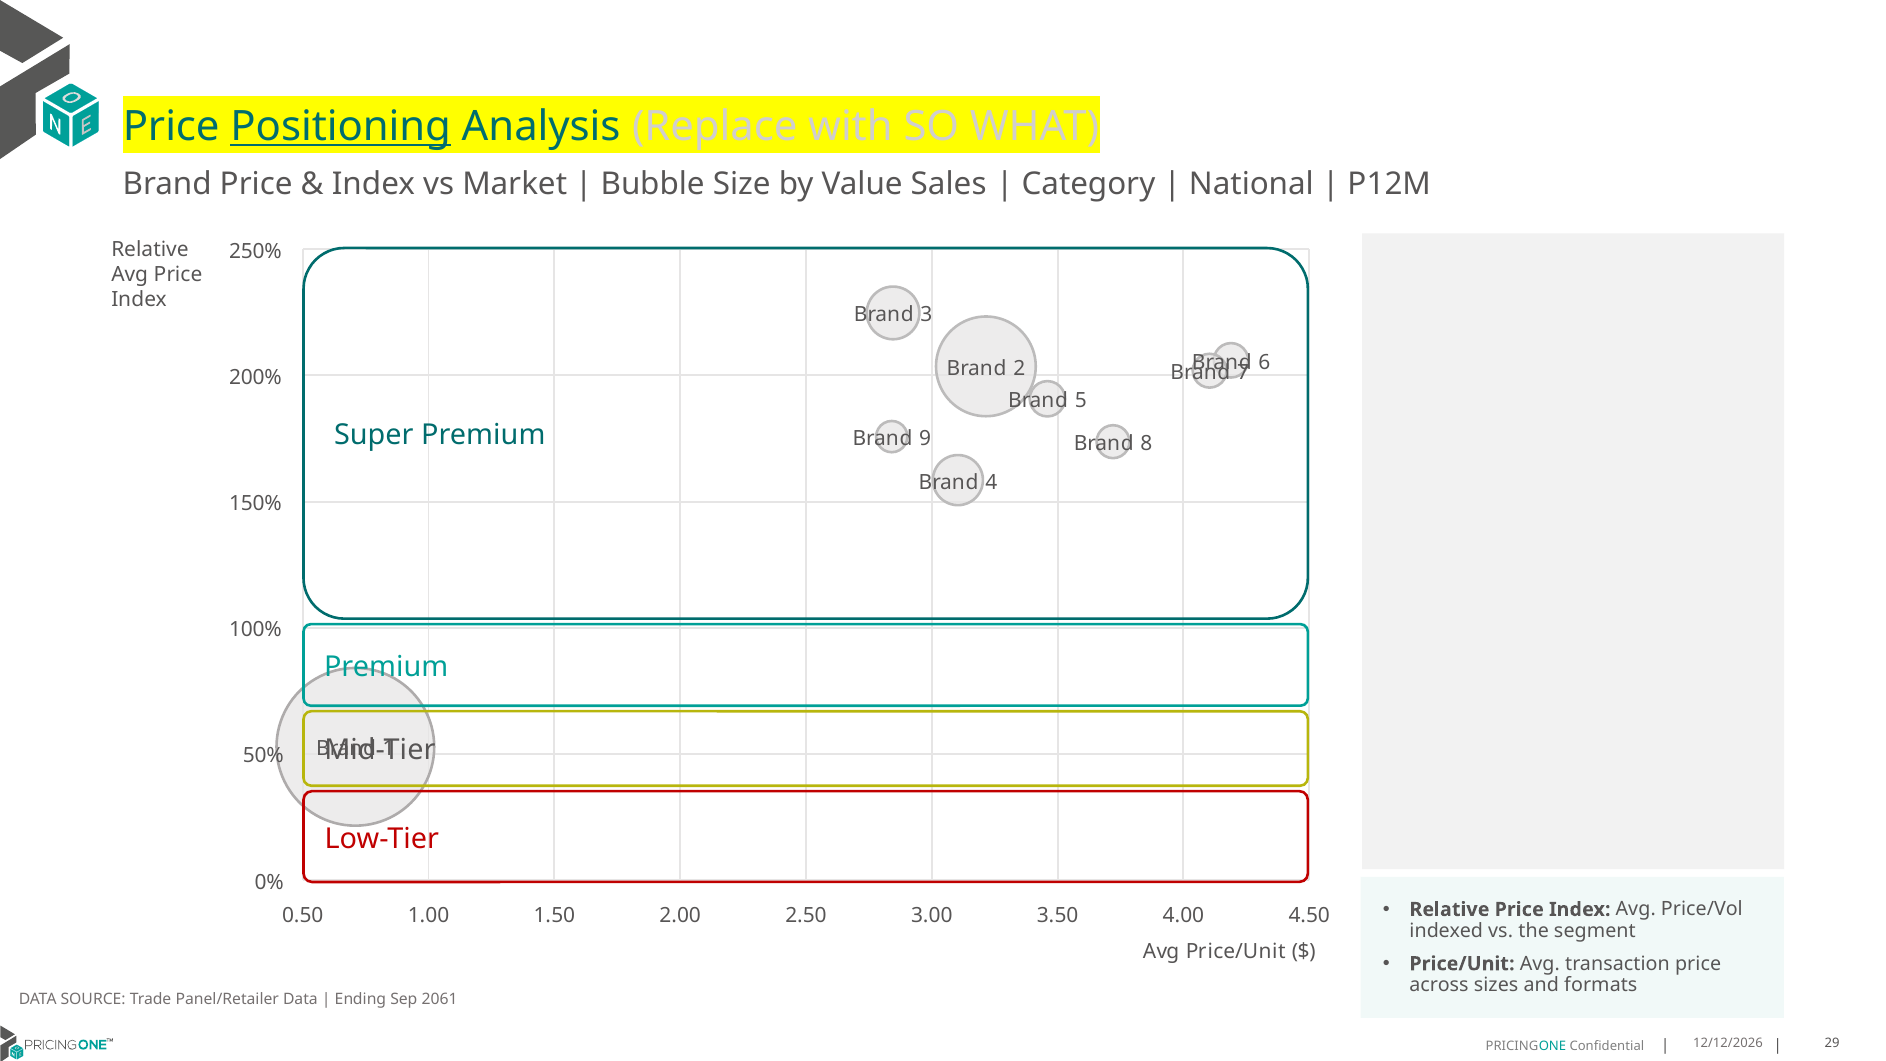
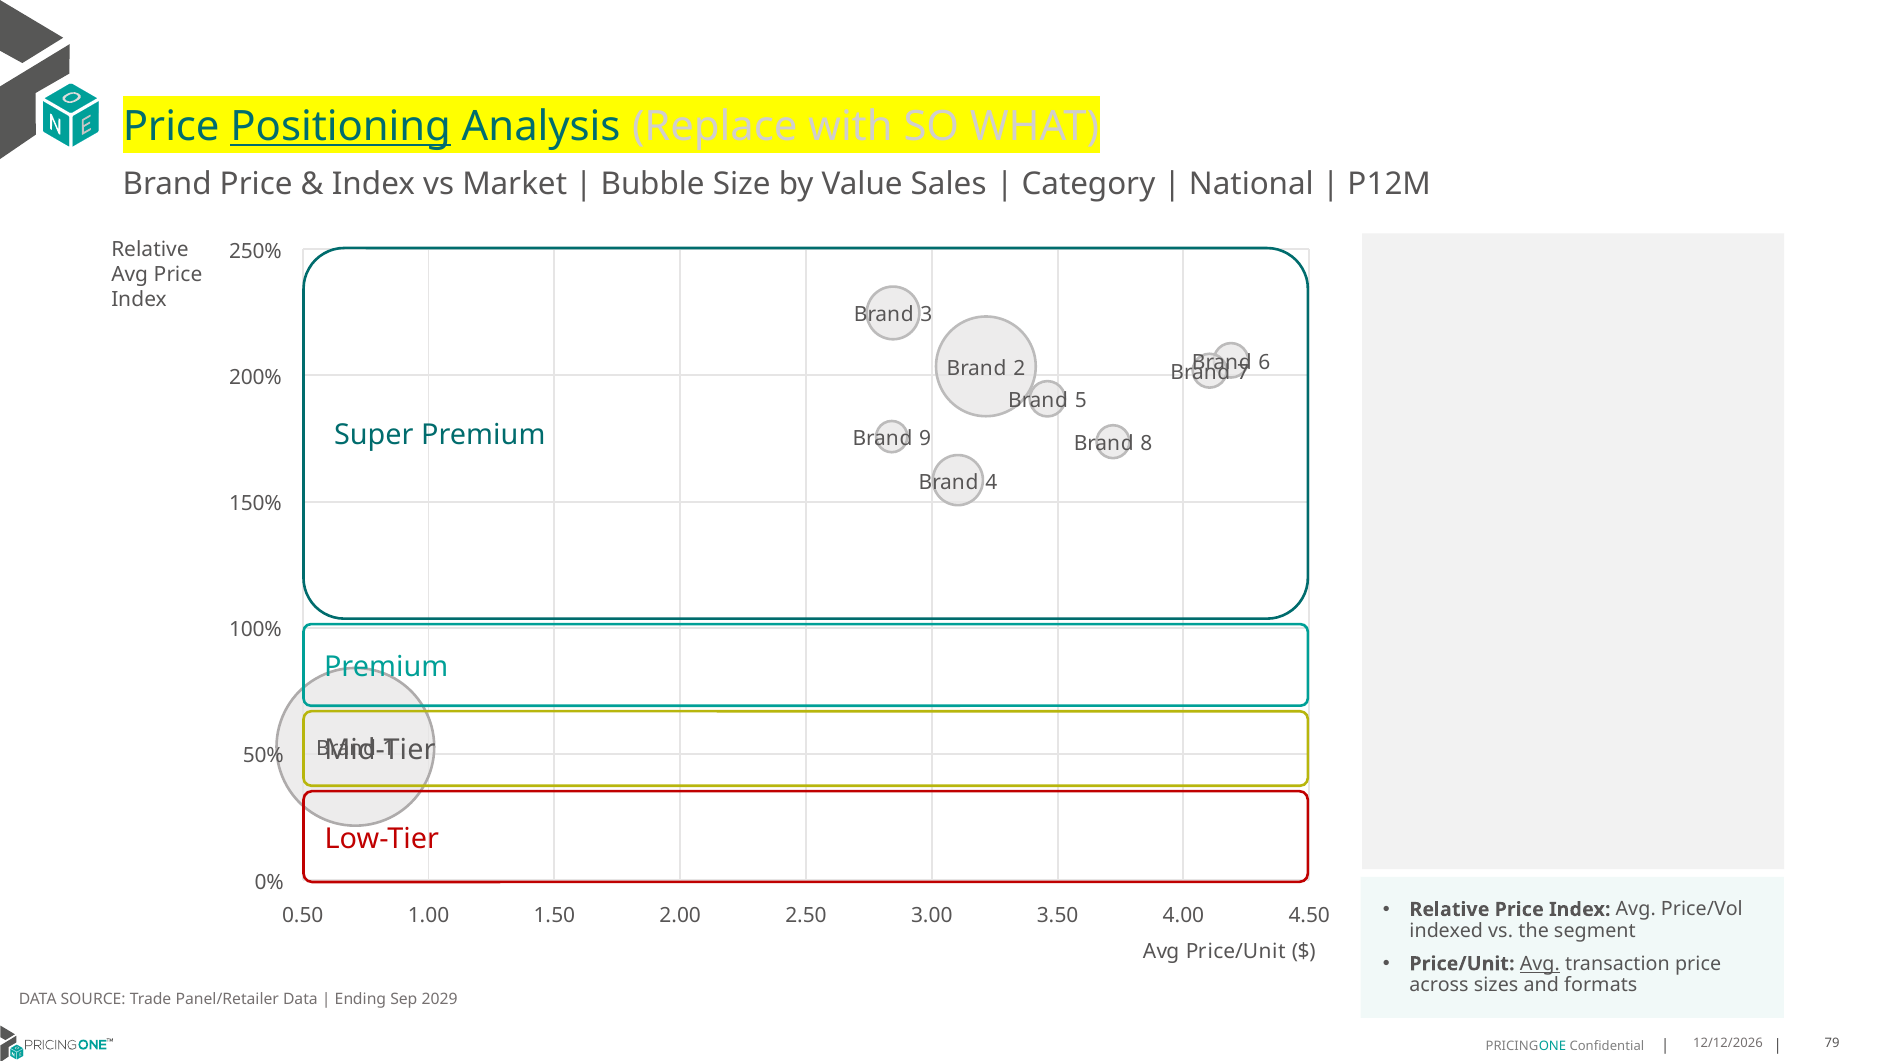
Avg underline: none -> present (1540, 964)
2061: 2061 -> 2029 (440, 999)
29: 29 -> 79 (1832, 1043)
